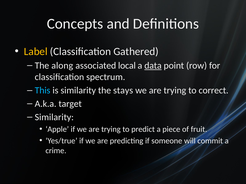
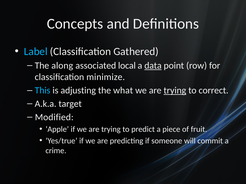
Label colour: yellow -> light blue (36, 52)
spectrum: spectrum -> minimize (106, 77)
is similarity: similarity -> adjusting (78, 91)
stays: stays -> what (123, 91)
trying underline: none -> present (175, 91)
Similarity: Similarity -> Modified (54, 117)
